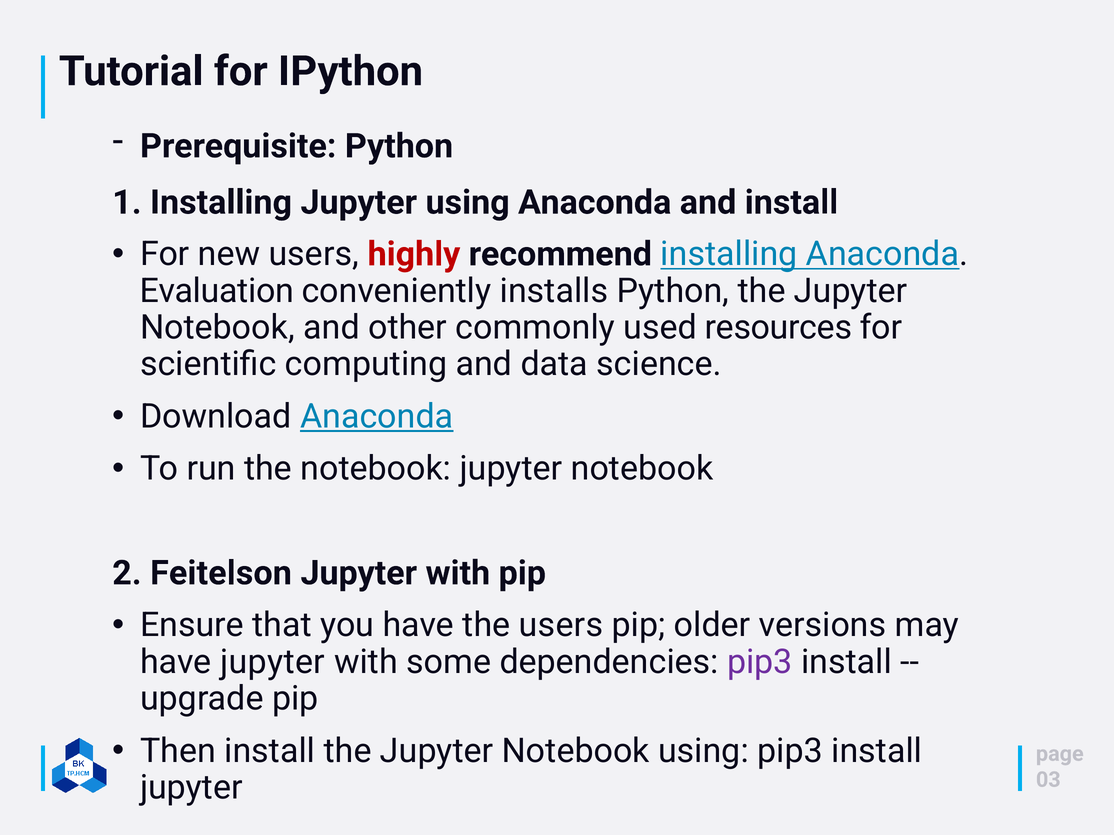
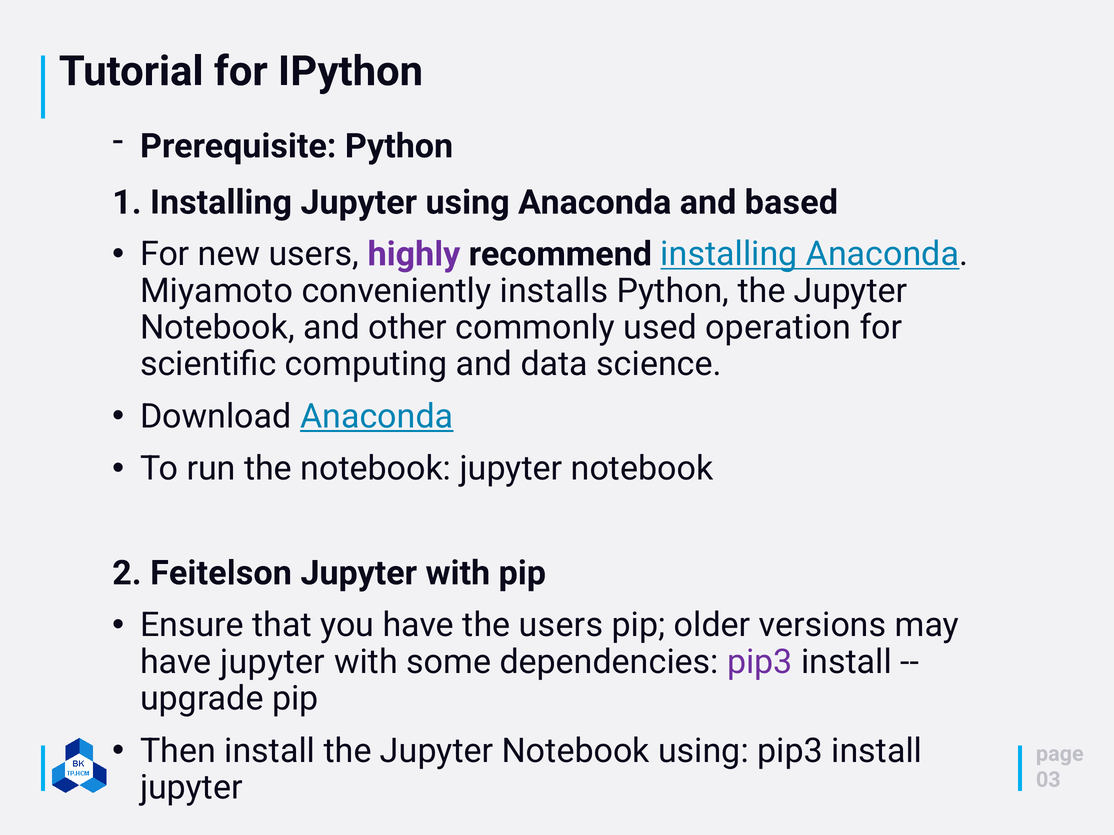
and install: install -> based (791, 203)
highly colour: red -> purple (414, 254)
Evaluation: Evaluation -> Miyamoto (217, 291)
resources: resources -> operation (778, 328)
